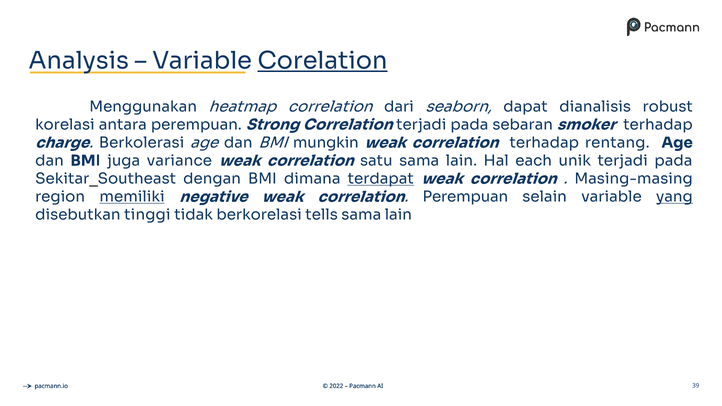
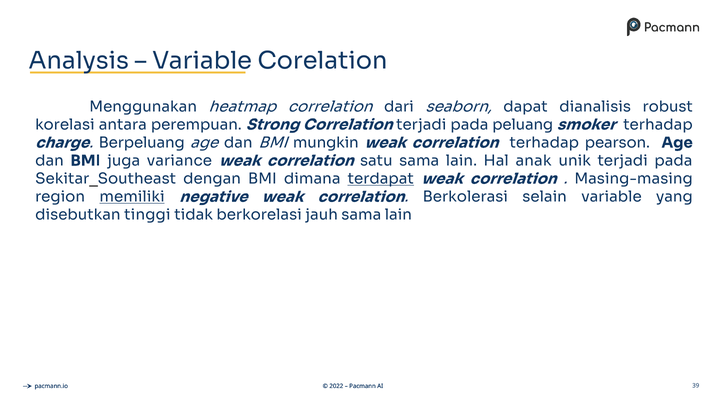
Corelation underline: present -> none (323, 61)
sebaran: sebaran -> peluang (523, 125)
Berkolerasi: Berkolerasi -> Berpeluang (142, 143)
rentang: rentang -> pearson (617, 143)
each: each -> anak (534, 161)
correlation Perempuan: Perempuan -> Berkolerasi (465, 197)
yang underline: present -> none (674, 197)
tells: tells -> jauh (322, 215)
